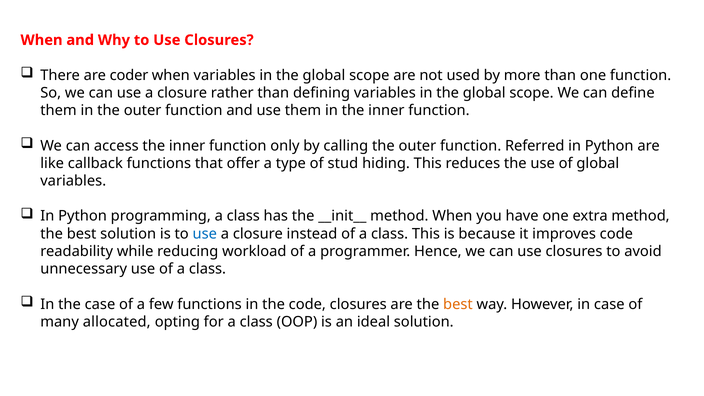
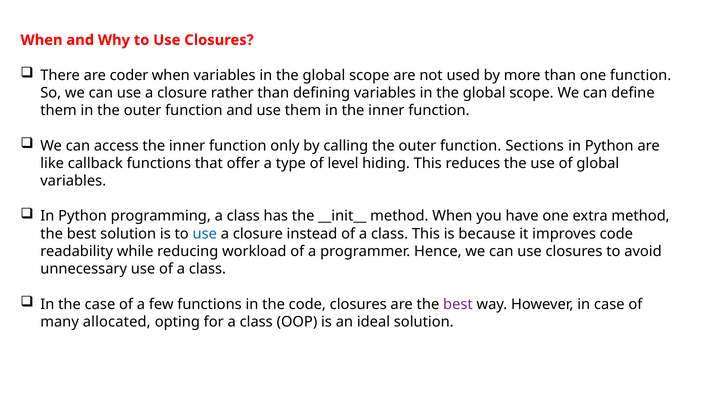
Referred: Referred -> Sections (535, 146)
stud: stud -> level (343, 163)
best colour: orange -> purple (458, 304)
